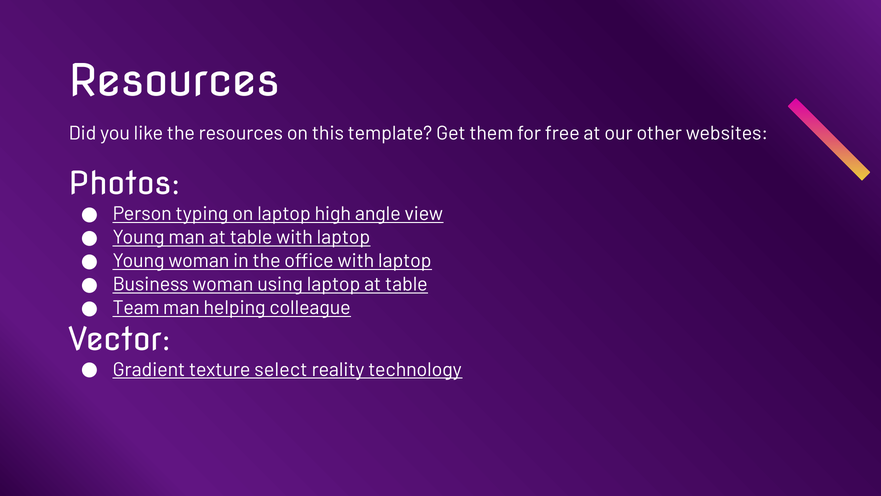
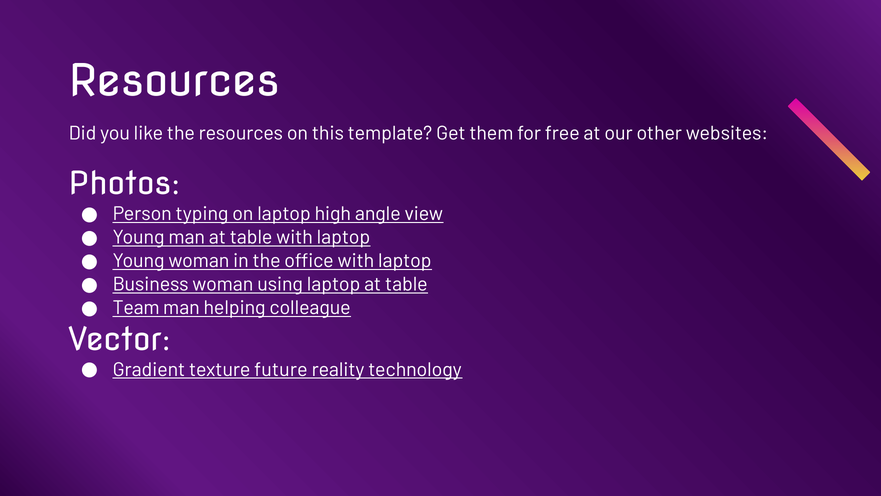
select: select -> future (281, 369)
